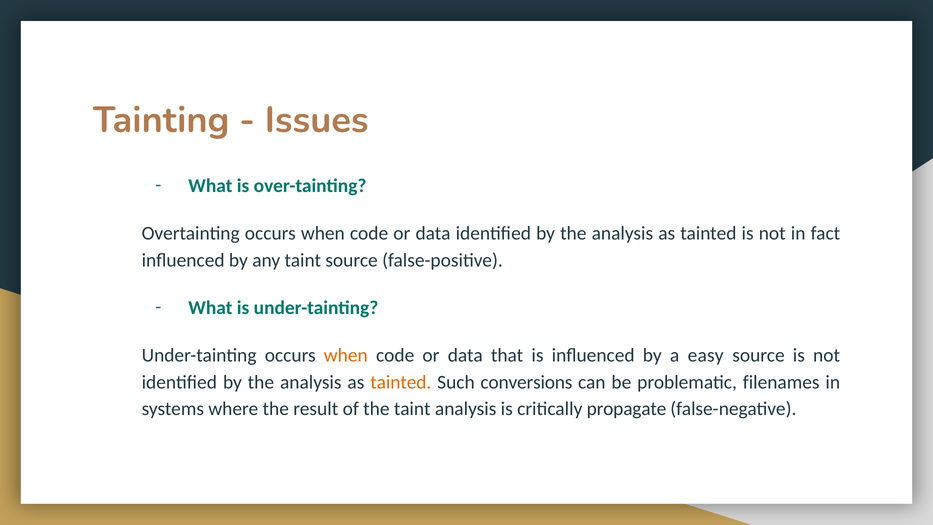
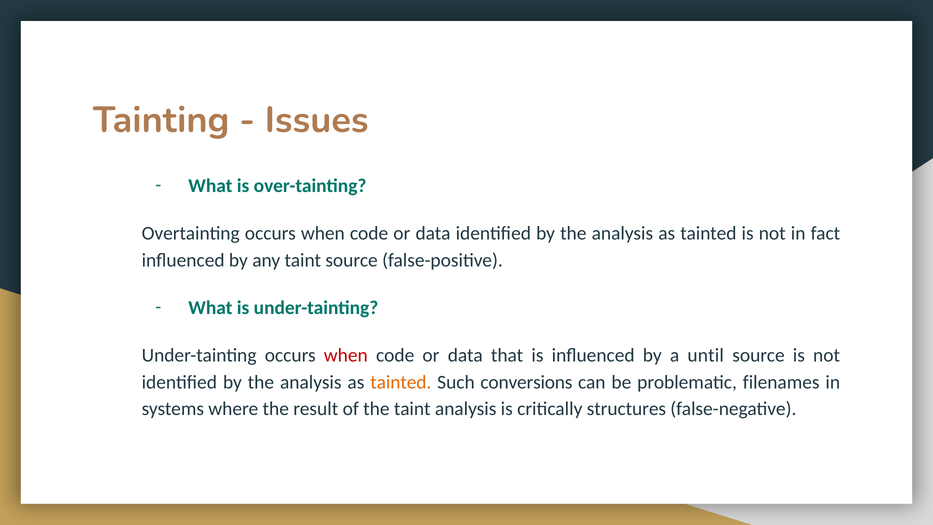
when colour: orange -> red (346, 355)
easy: easy -> until (706, 355)
propagate: propagate -> structures (626, 409)
